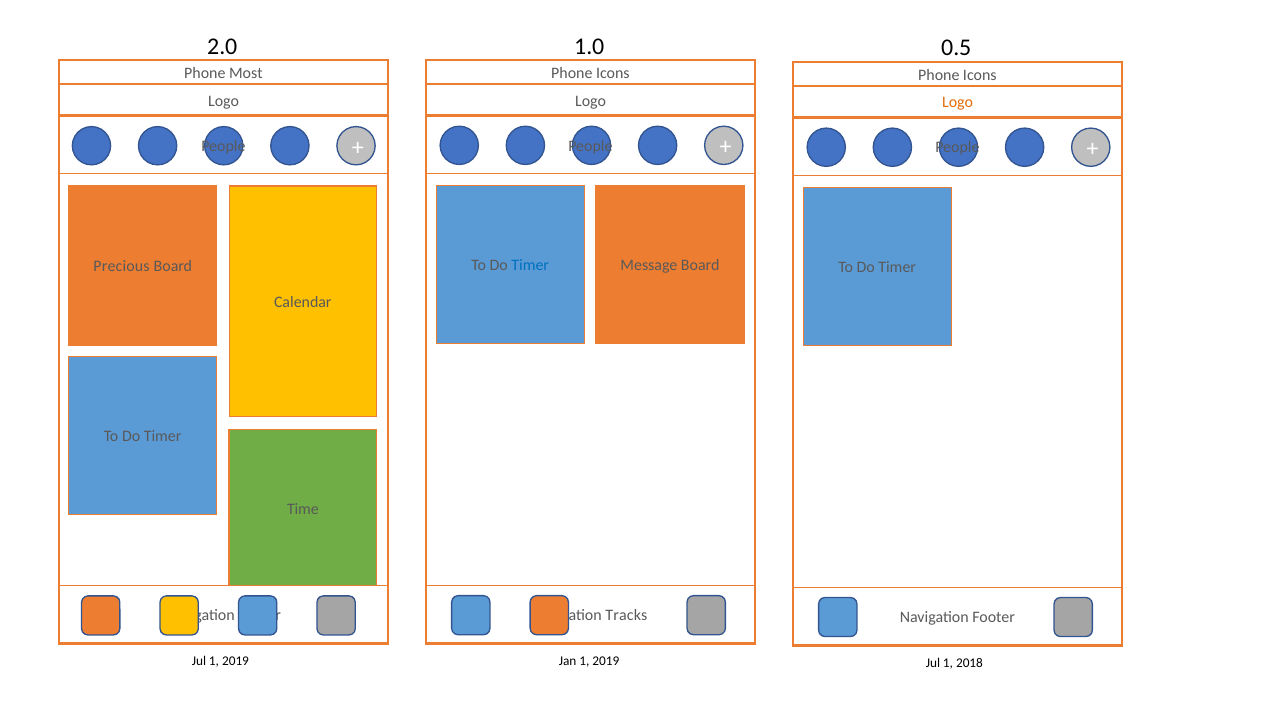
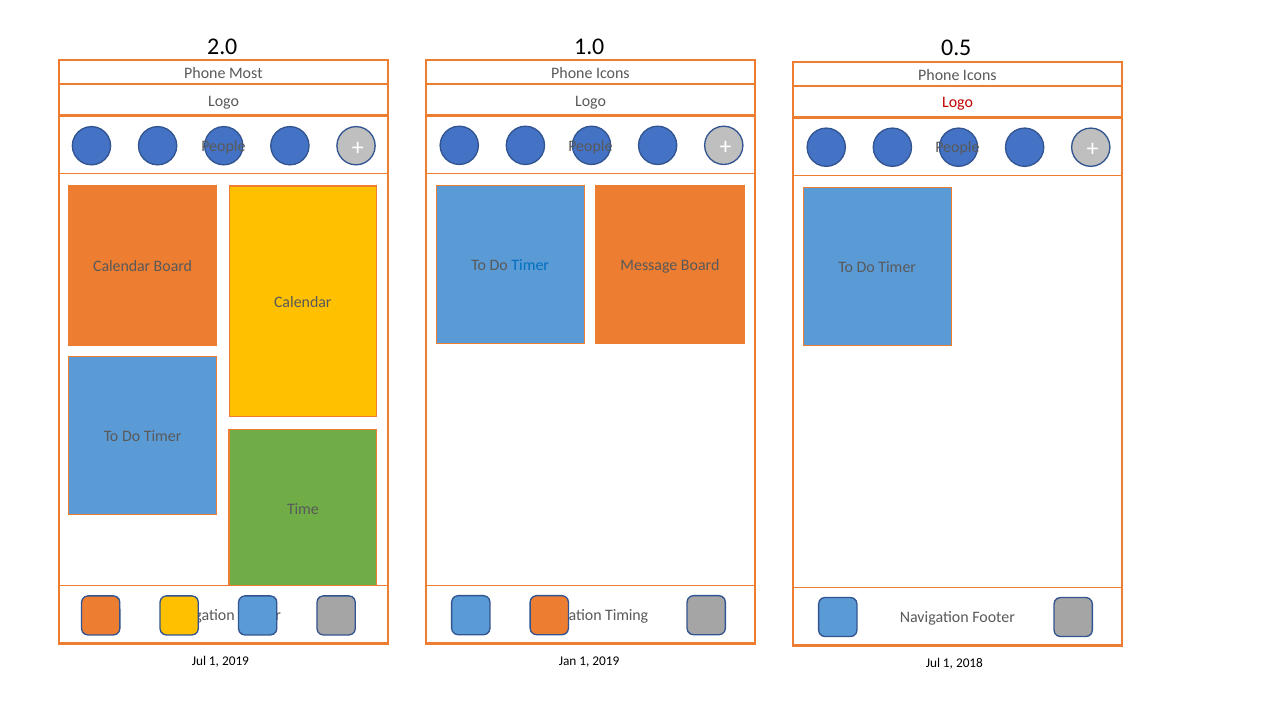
Logo colour: orange -> red (958, 103)
Precious: Precious -> Calendar (122, 267)
Tracks: Tracks -> Timing (627, 616)
